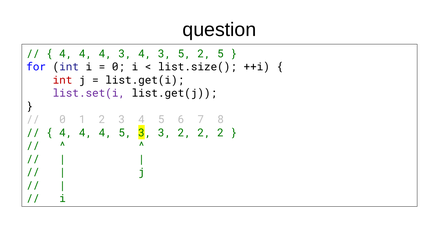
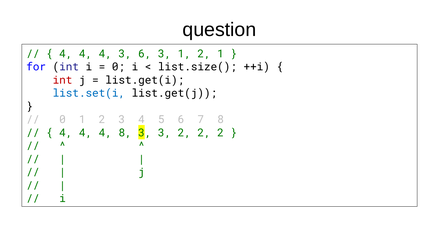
4 3 4: 4 -> 6 (145, 54)
3 5: 5 -> 1 (184, 54)
2 5: 5 -> 1 (221, 54)
list.set(i colour: purple -> blue (89, 93)
4 4 5: 5 -> 8 (125, 133)
